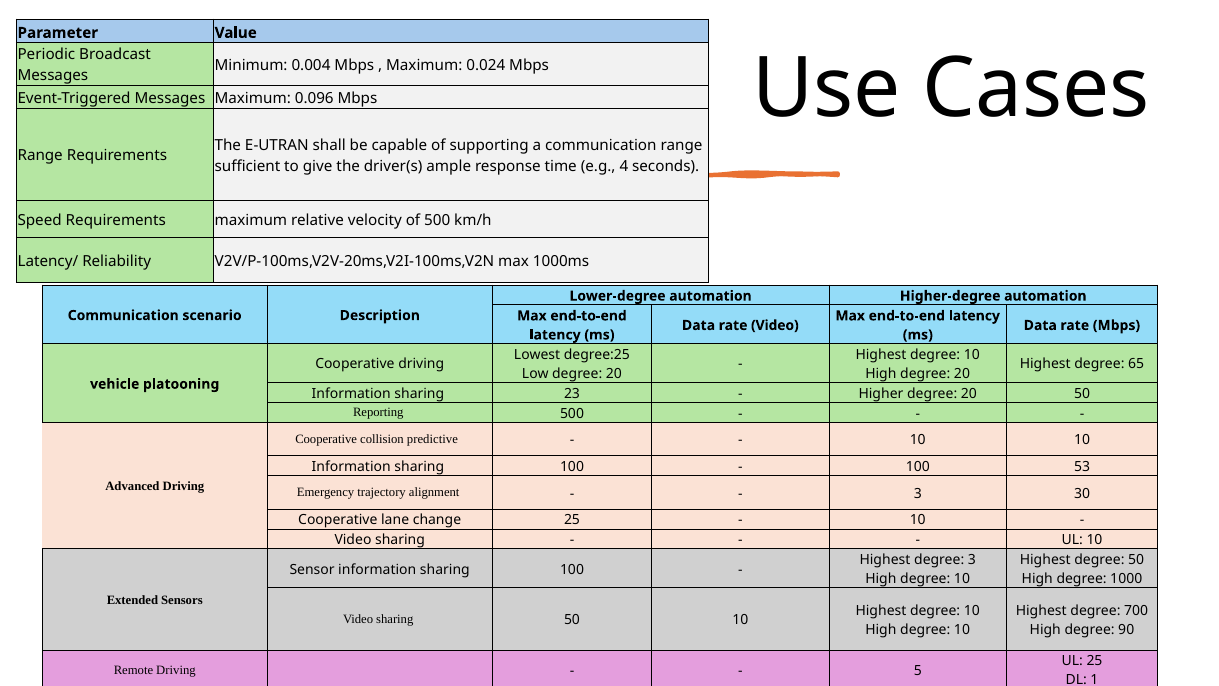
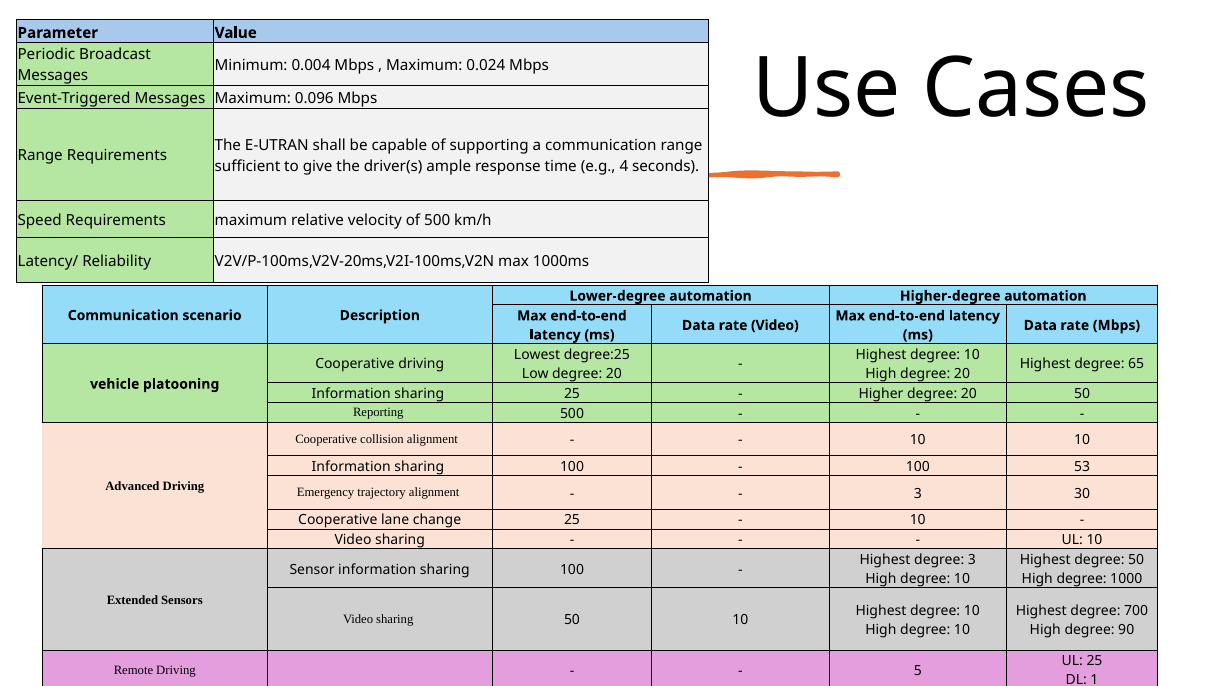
sharing 23: 23 -> 25 (572, 393)
collision predictive: predictive -> alignment (432, 439)
